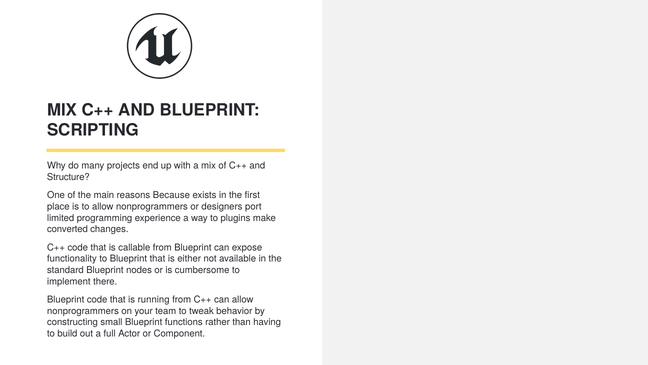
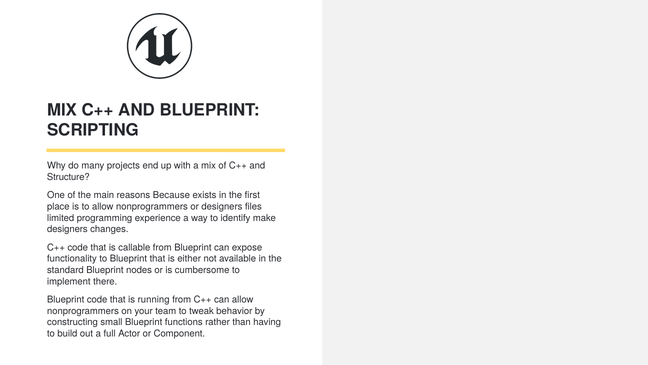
port: port -> files (253, 206)
plugins: plugins -> identify (236, 218)
converted: converted -> designers (67, 229)
